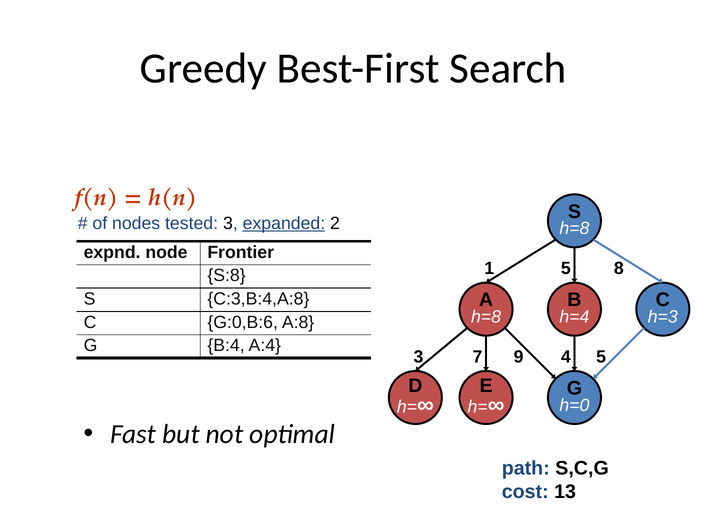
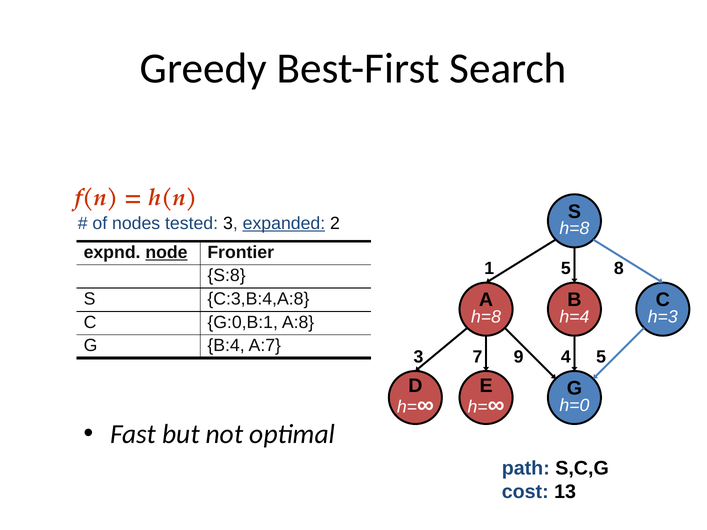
node underline: none -> present (167, 252)
G:0,B:6: G:0,B:6 -> G:0,B:1 (243, 322)
A:4: A:4 -> A:7 (265, 346)
